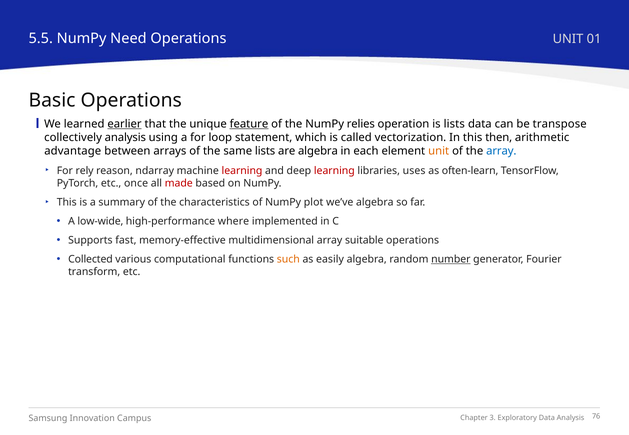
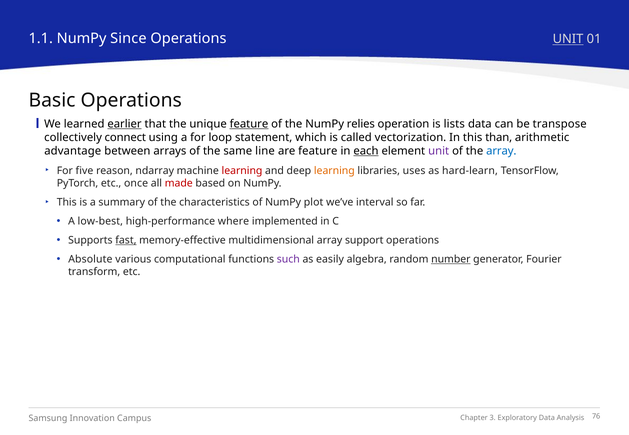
5.5: 5.5 -> 1.1 (41, 38)
Need: Need -> Since (128, 38)
UNIT underline: none -> present (568, 39)
collectively analysis: analysis -> connect (125, 138)
then: then -> than (499, 138)
same lists: lists -> line (265, 151)
are algebra: algebra -> feature (318, 151)
each underline: none -> present (366, 151)
unit colour: orange -> purple (439, 151)
rely: rely -> five (85, 171)
learning colour: red -> orange (334, 171)
often-learn: often-learn -> hard-learn (470, 171)
we’ve algebra: algebra -> interval (375, 203)
low-wide: low-wide -> low-best (100, 222)
fast underline: none -> present (126, 241)
suitable: suitable -> support (364, 241)
Collected: Collected -> Absolute (90, 260)
such colour: orange -> purple (288, 260)
